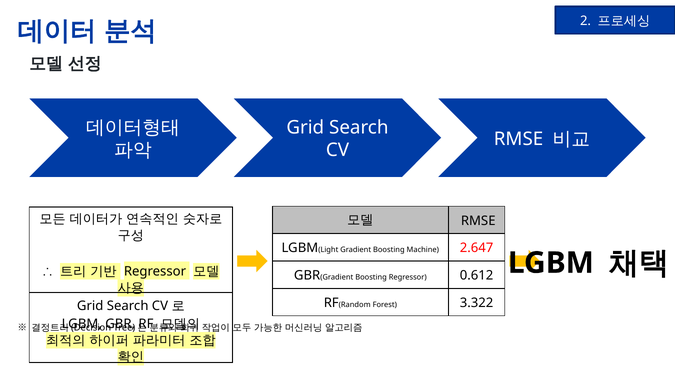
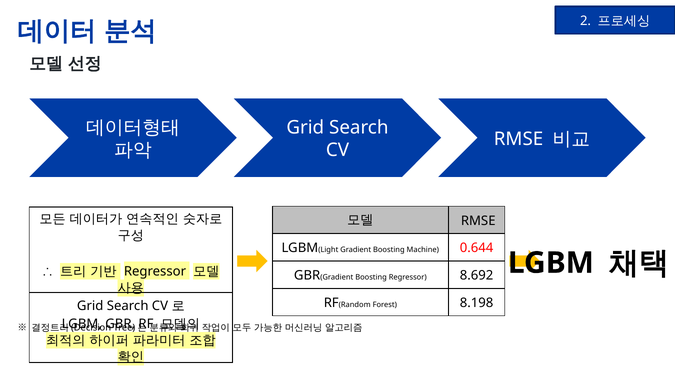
2.647: 2.647 -> 0.644 (477, 248)
0.612: 0.612 -> 8.692 (477, 275)
3.322: 3.322 -> 8.198 (477, 303)
